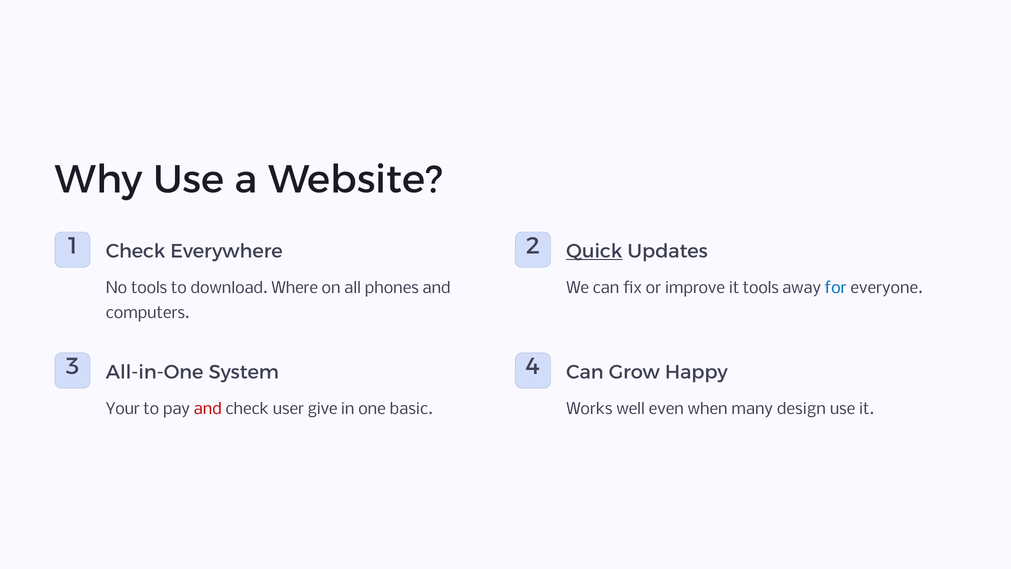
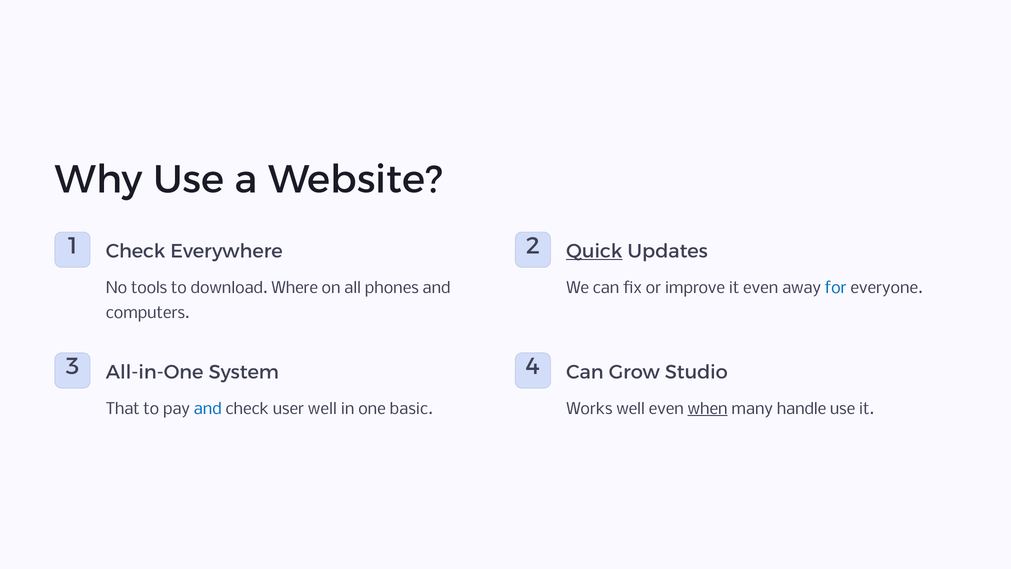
it tools: tools -> even (761, 288)
Happy: Happy -> Studio (696, 372)
Your: Your -> That (123, 409)
and colour: red -> blue (208, 409)
user give: give -> well (322, 409)
when underline: none -> present (708, 409)
design: design -> handle (802, 409)
